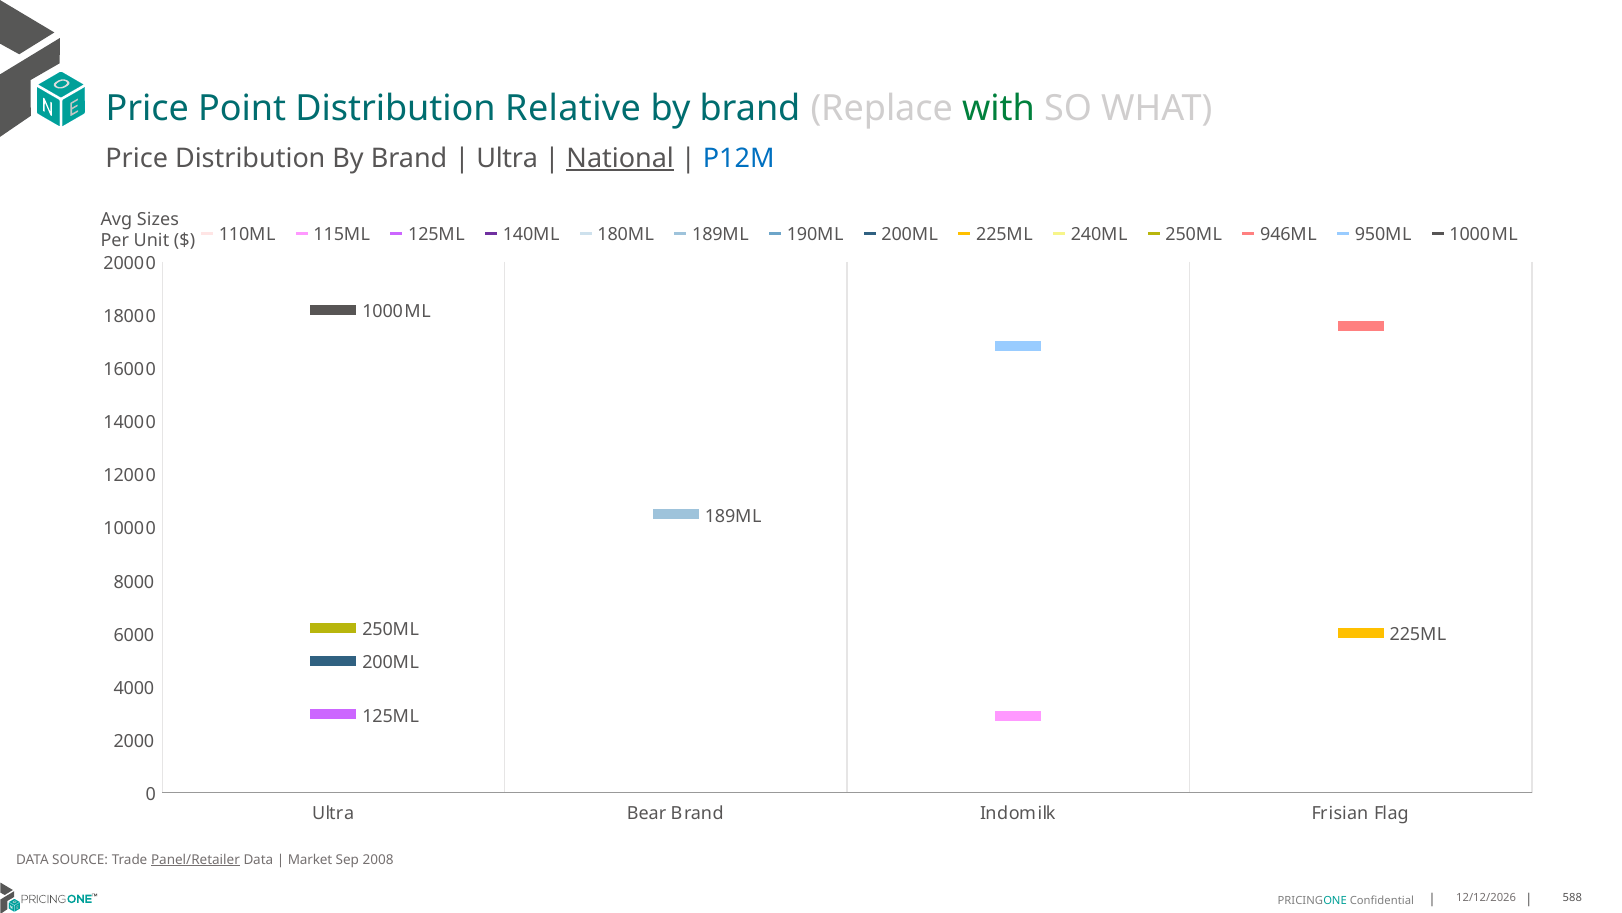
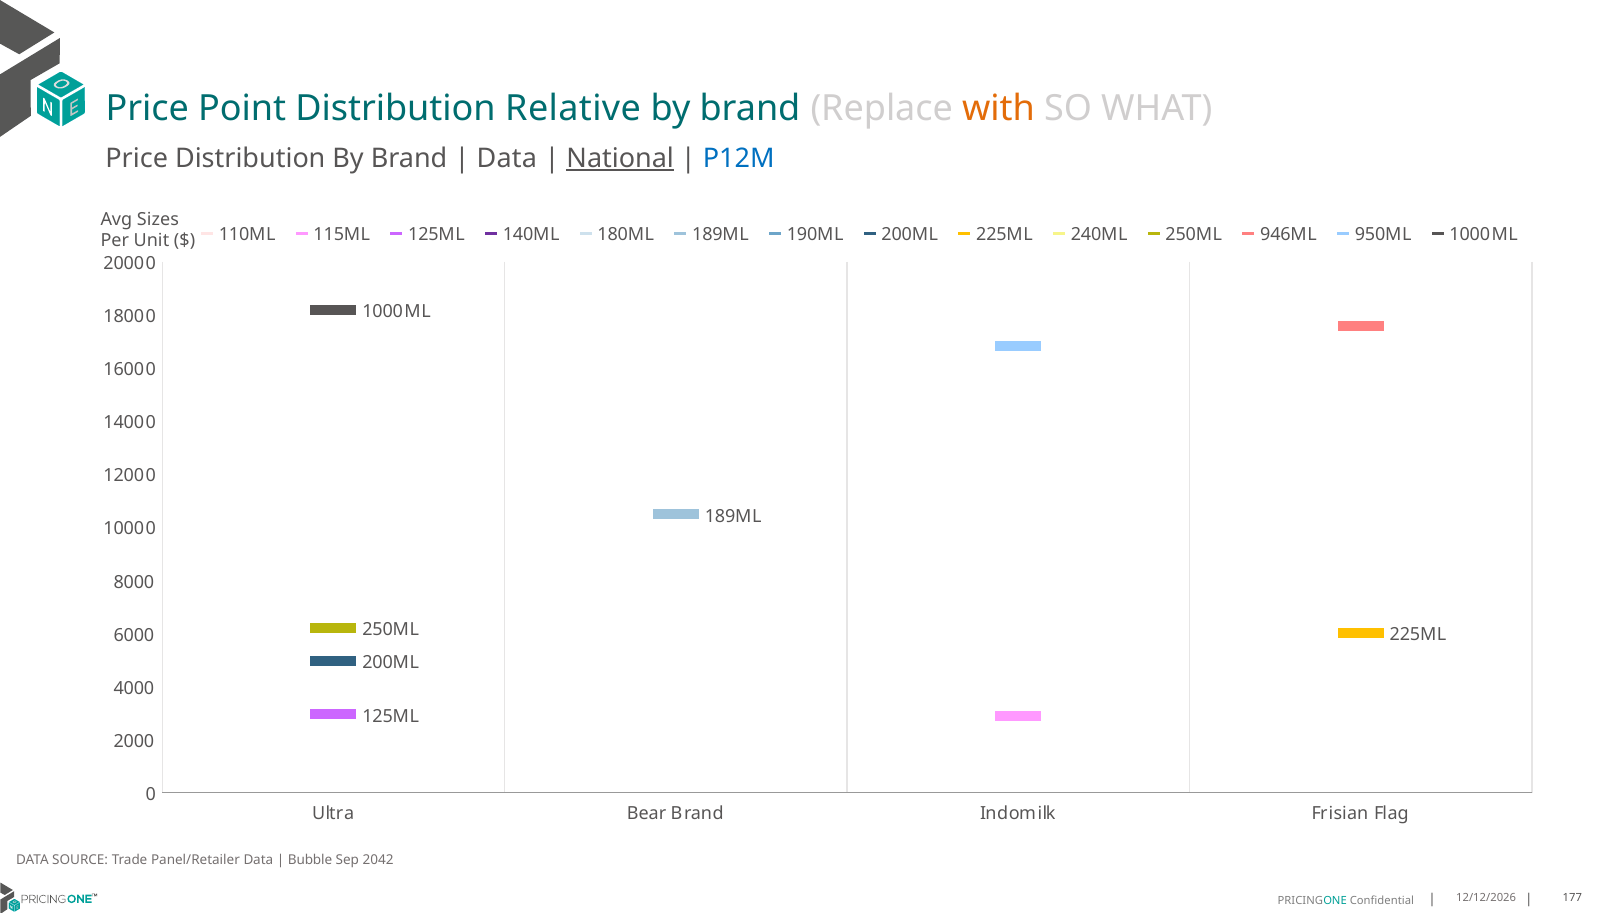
with colour: green -> orange (999, 109)
Ultra: Ultra -> Data (507, 158)
Panel/Retailer underline: present -> none (195, 859)
Market: Market -> Bubble (310, 859)
2008: 2008 -> 2042 (378, 859)
588: 588 -> 177 (1572, 897)
